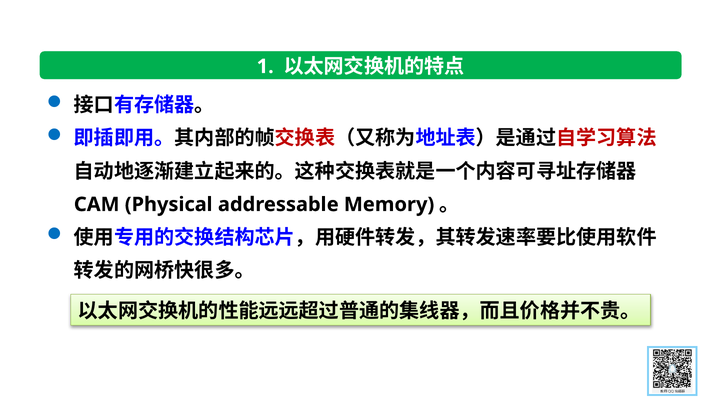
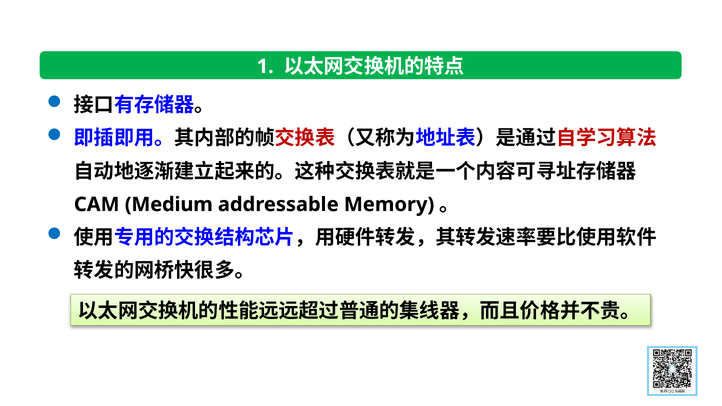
Physical: Physical -> Medium (169, 205)
